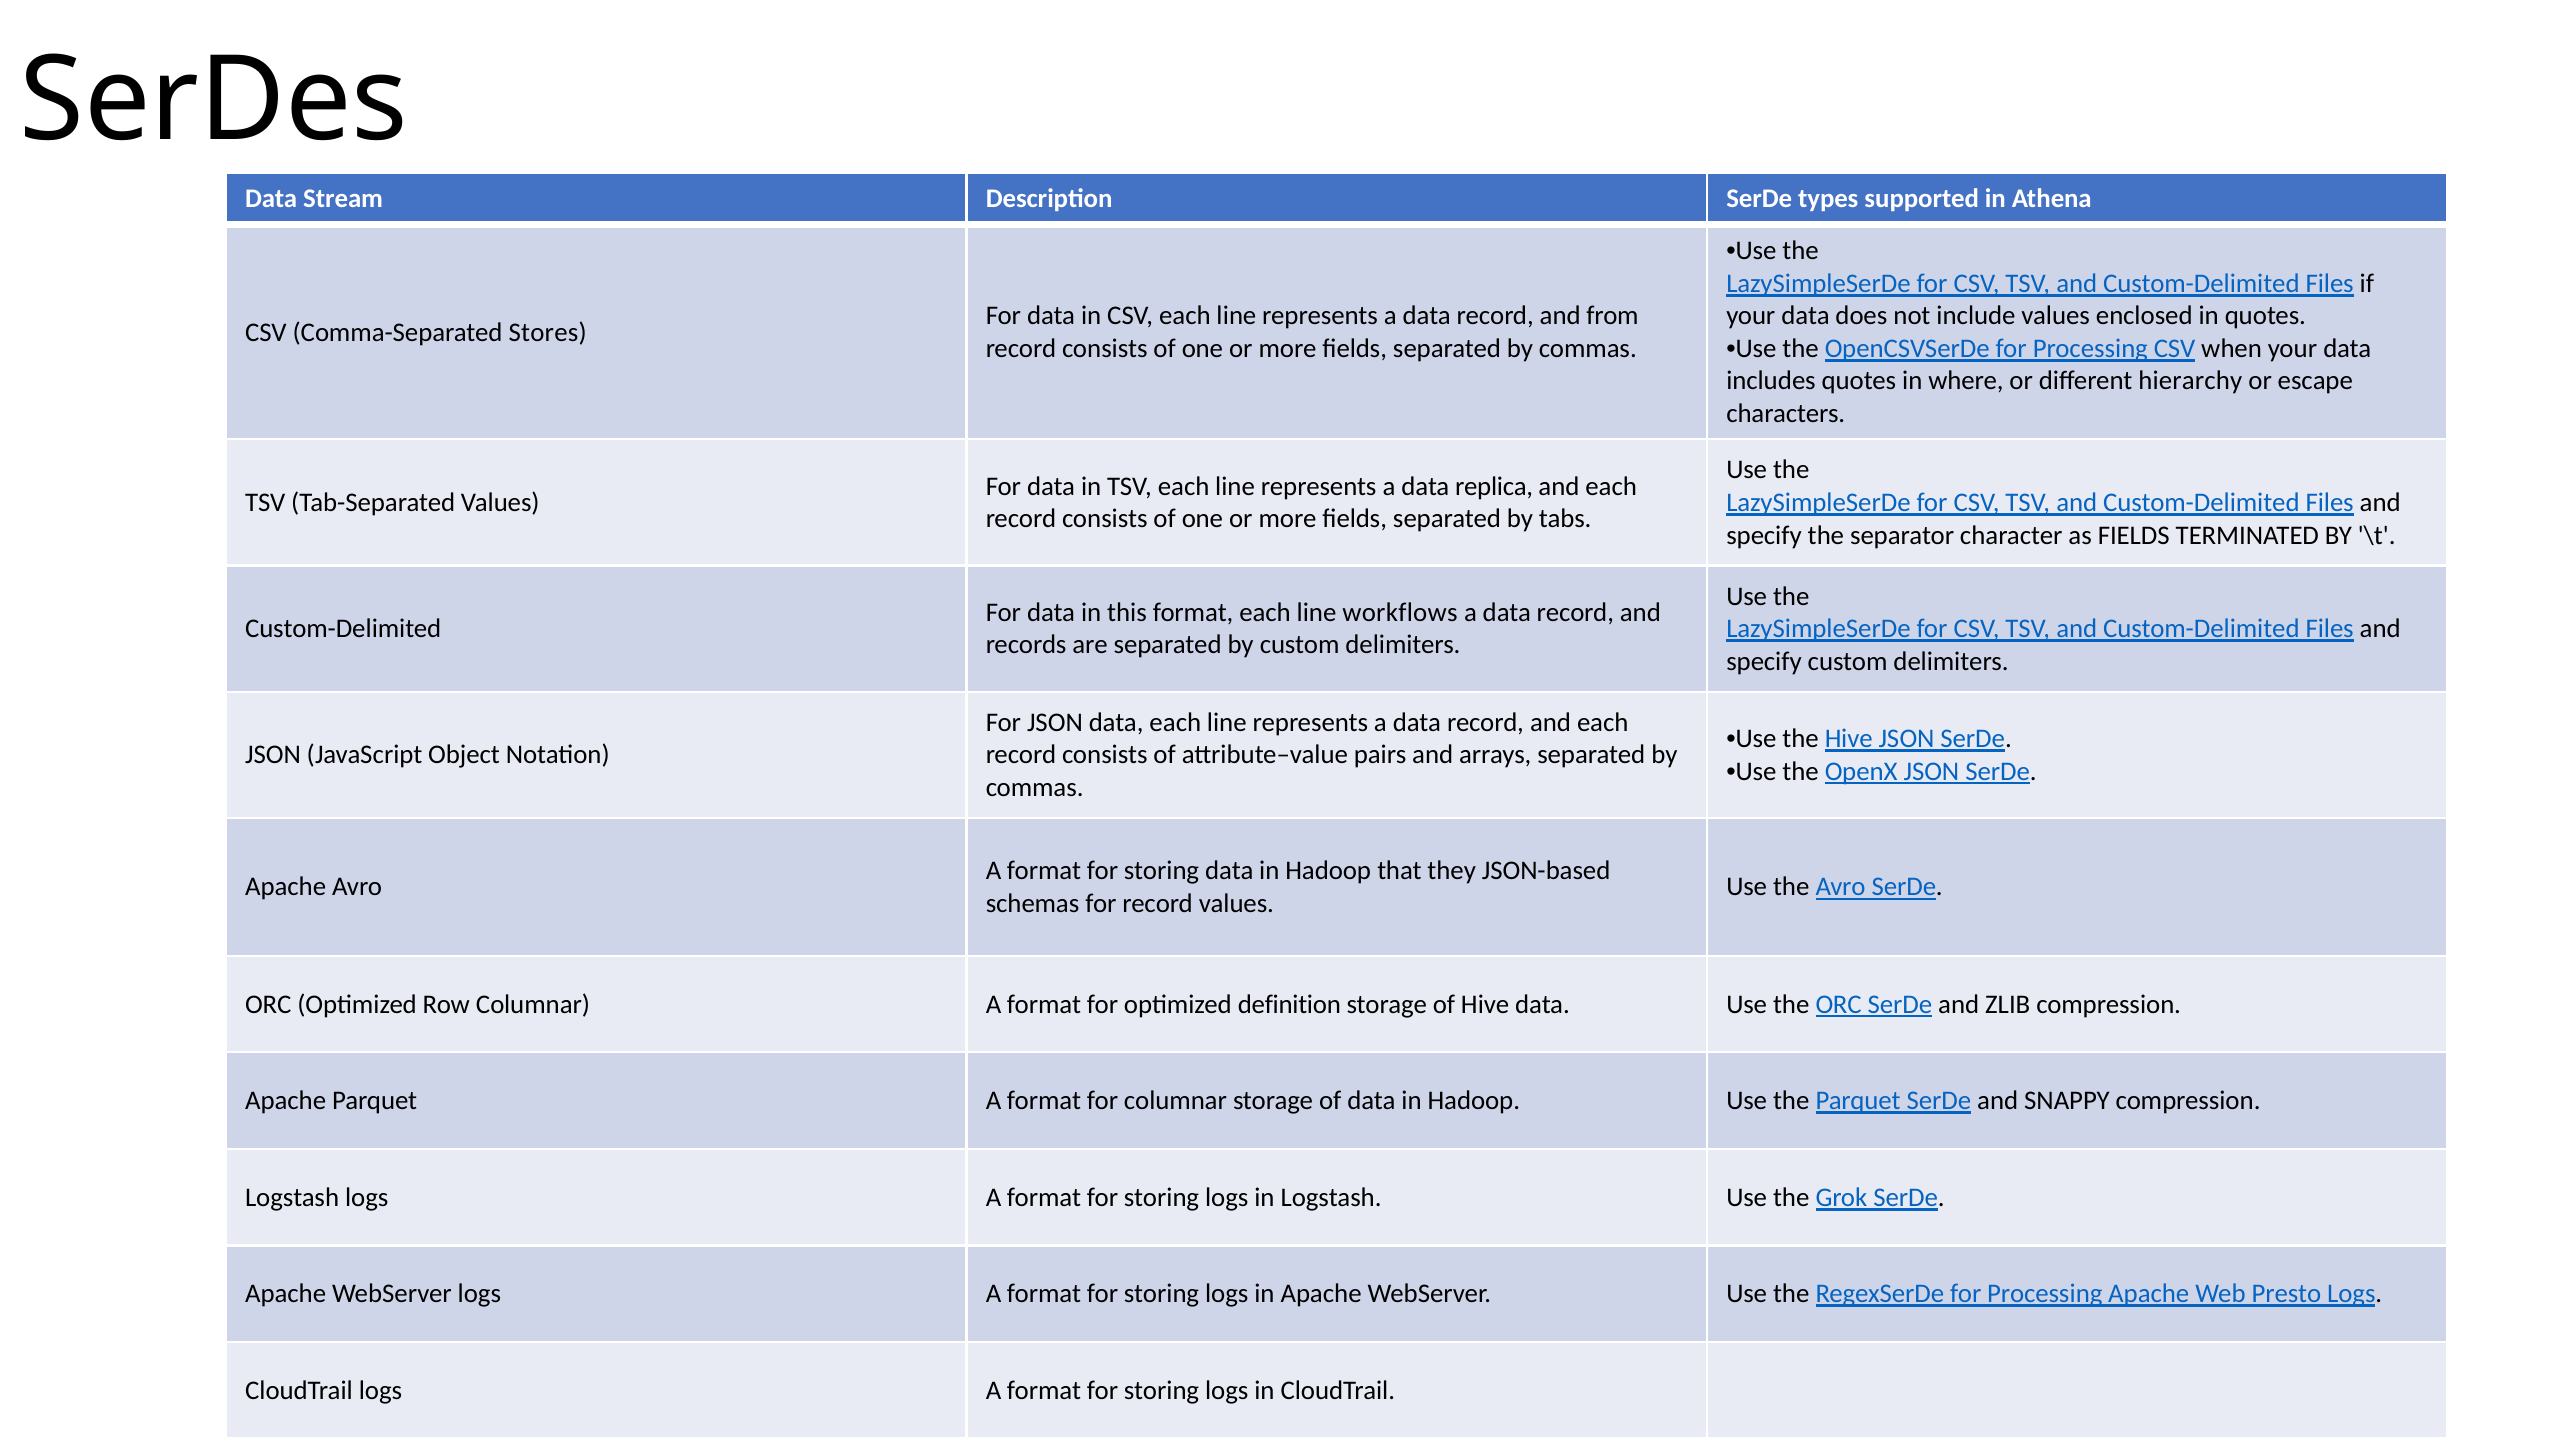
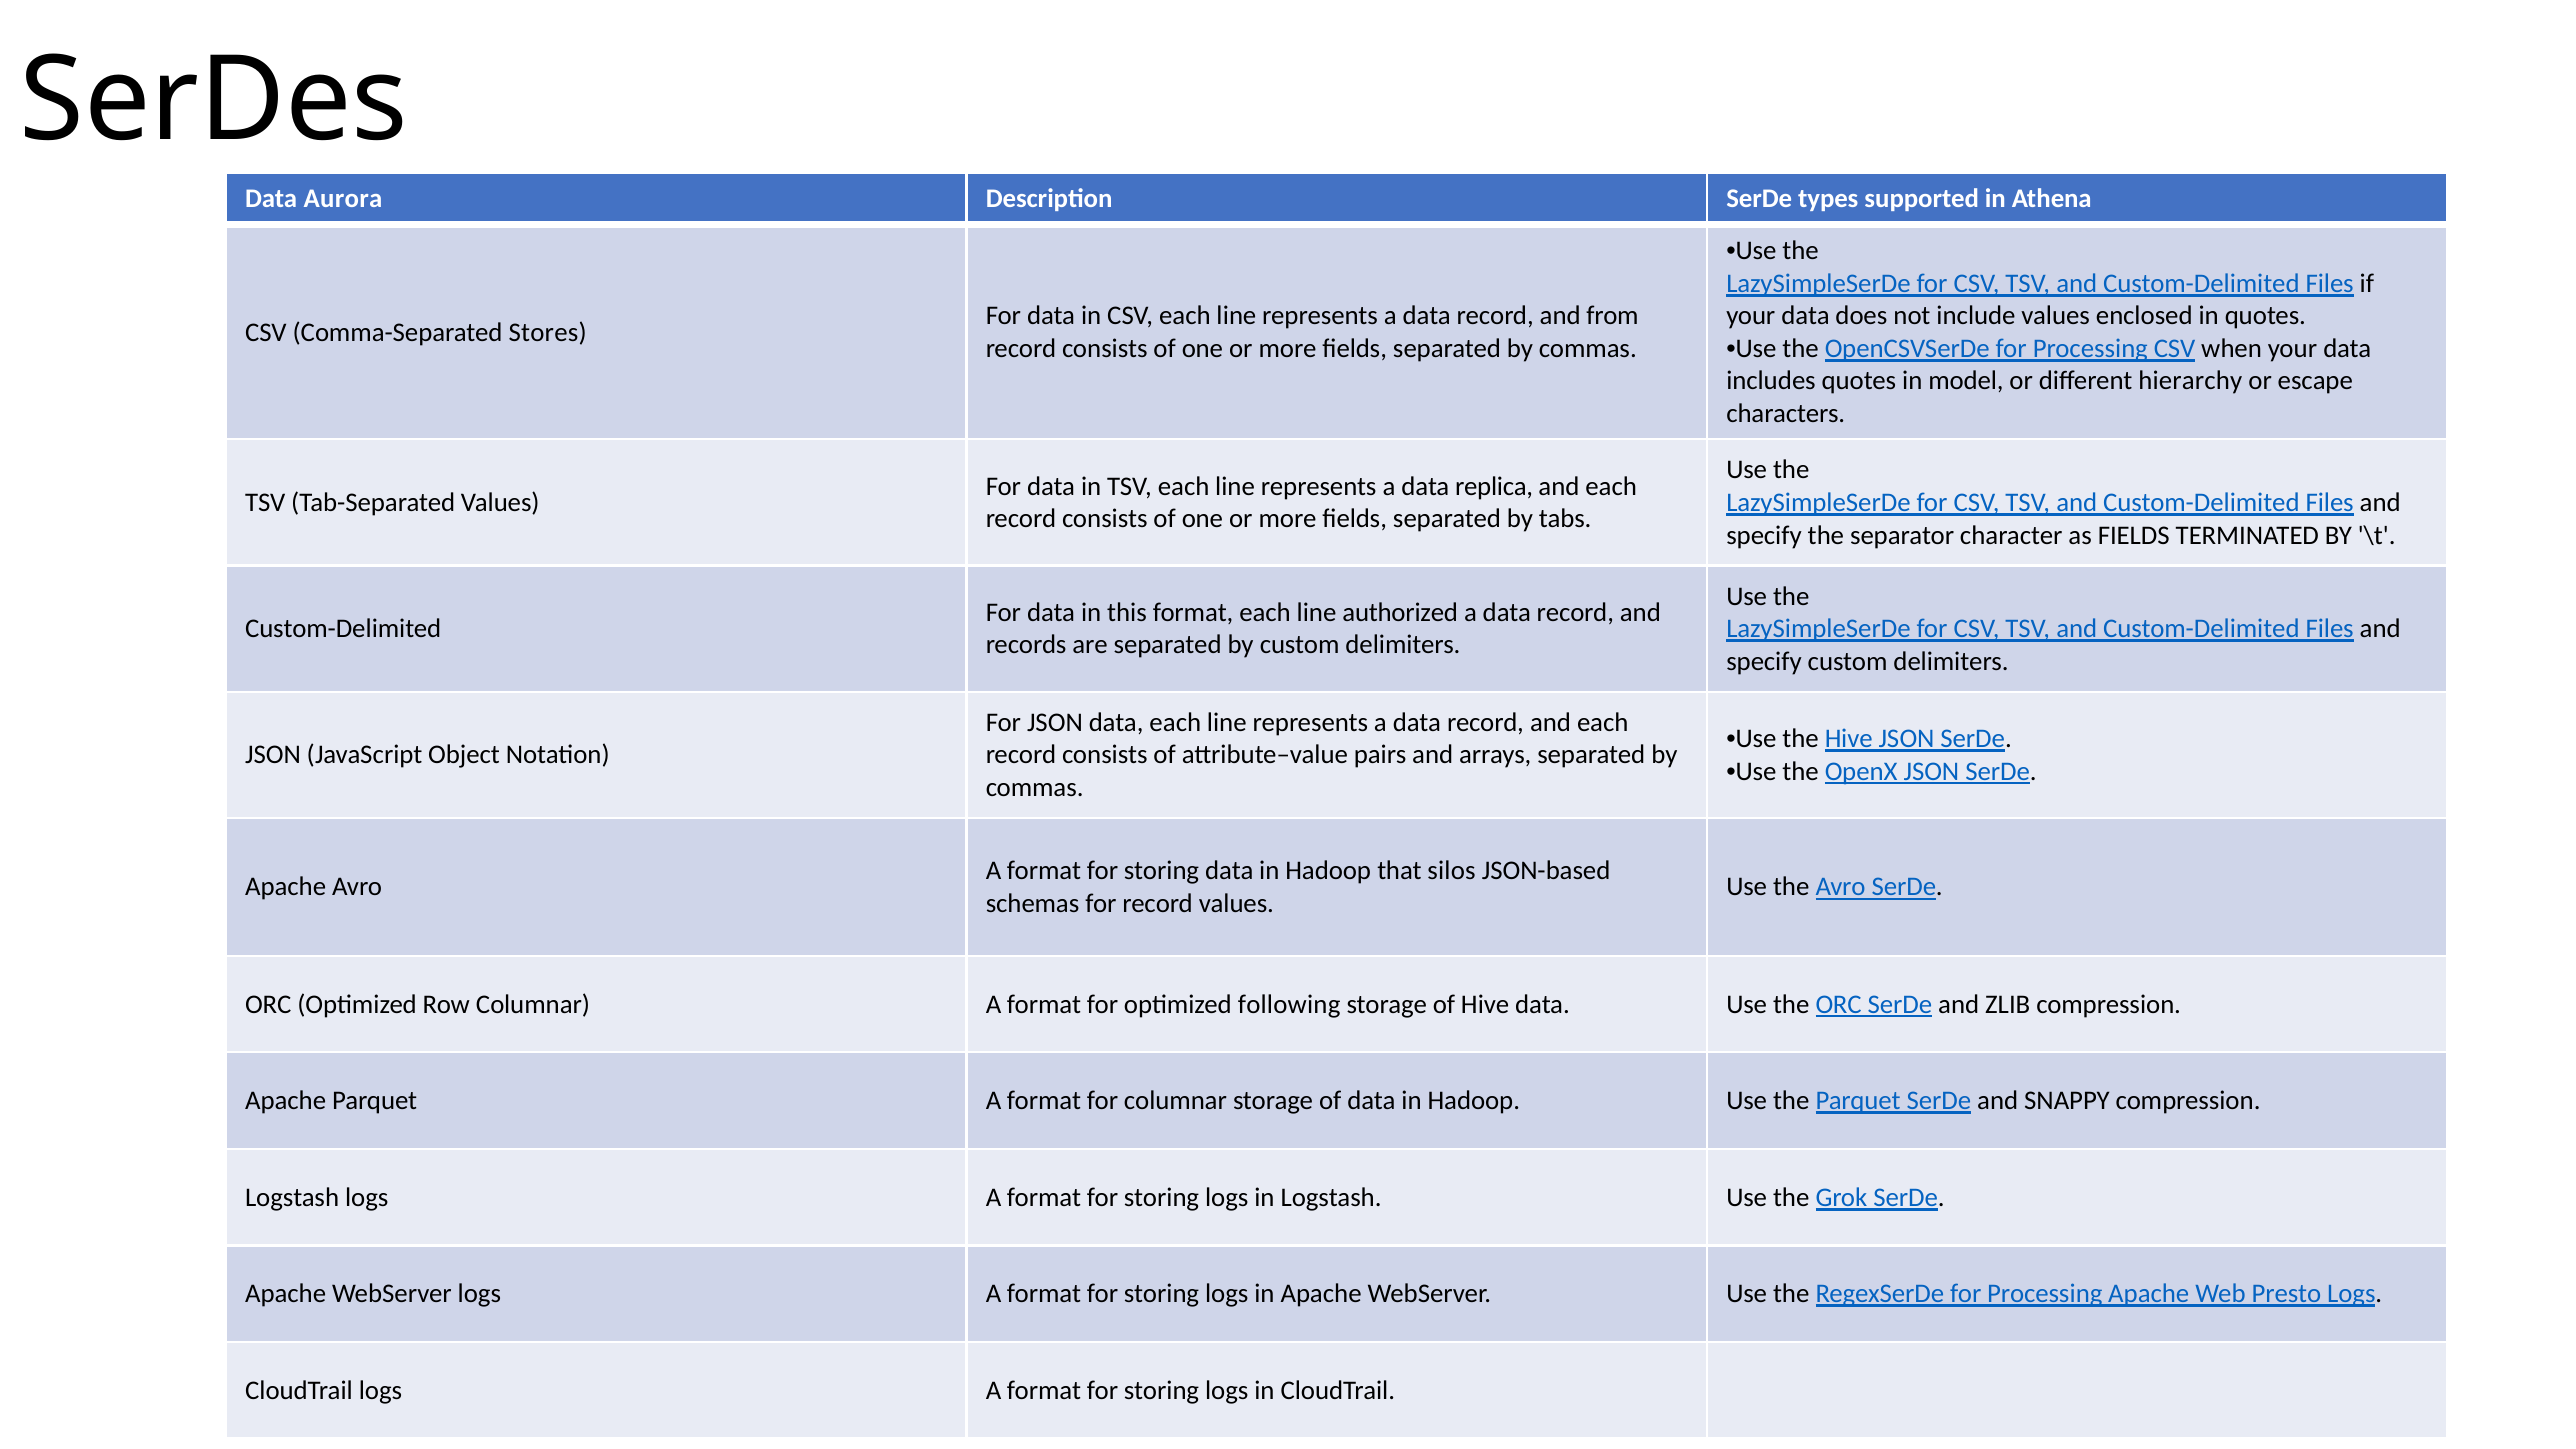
Stream: Stream -> Aurora (343, 199)
where: where -> model (1966, 381)
workflows: workflows -> authorized (1400, 613)
they: they -> silos (1452, 871)
definition: definition -> following (1289, 1004)
